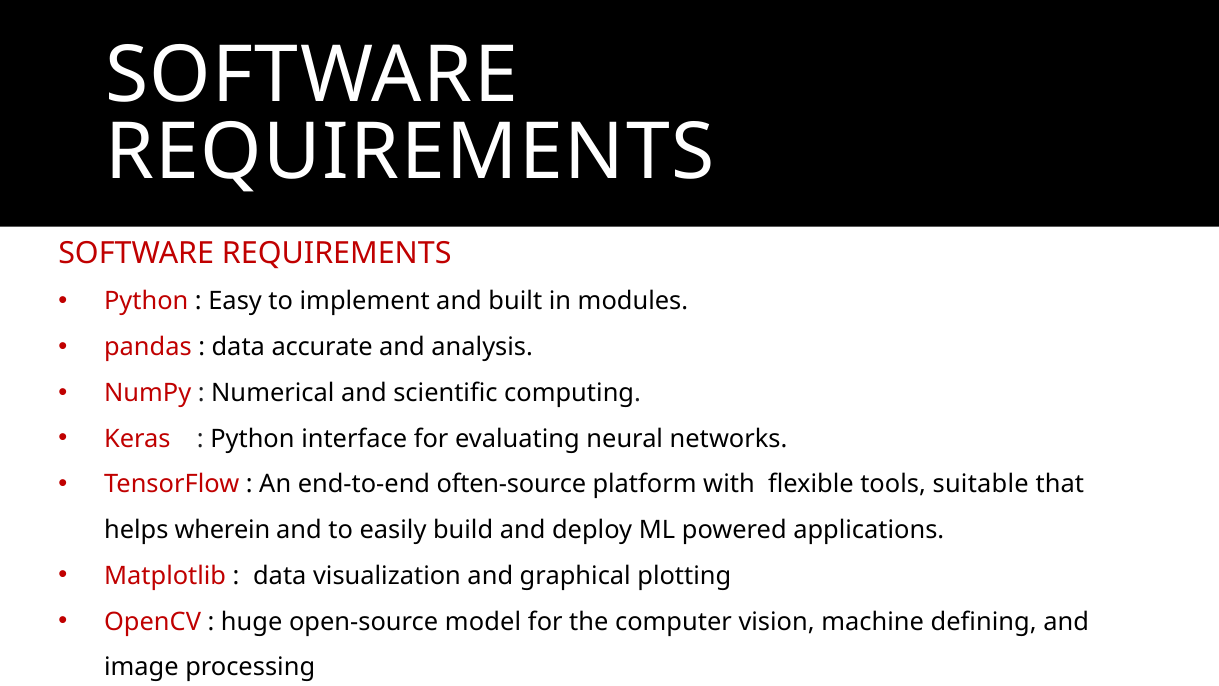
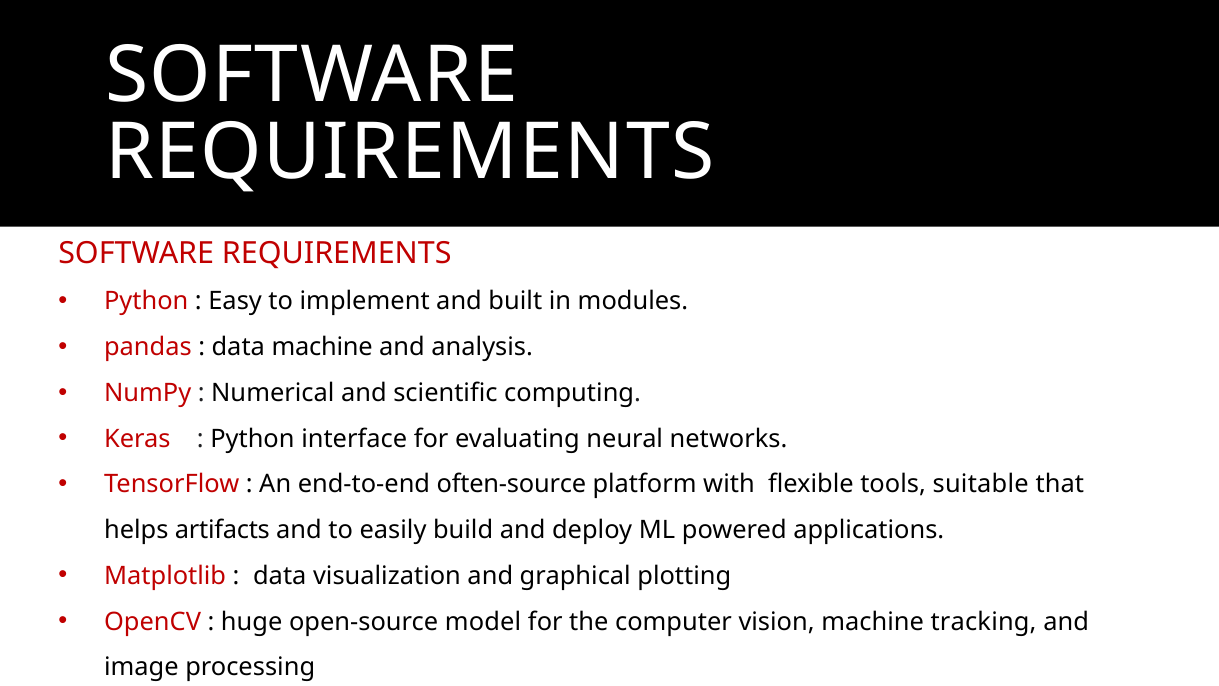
data accurate: accurate -> machine (322, 347)
wherein: wherein -> artifacts (222, 530)
defining: defining -> tracking (984, 621)
